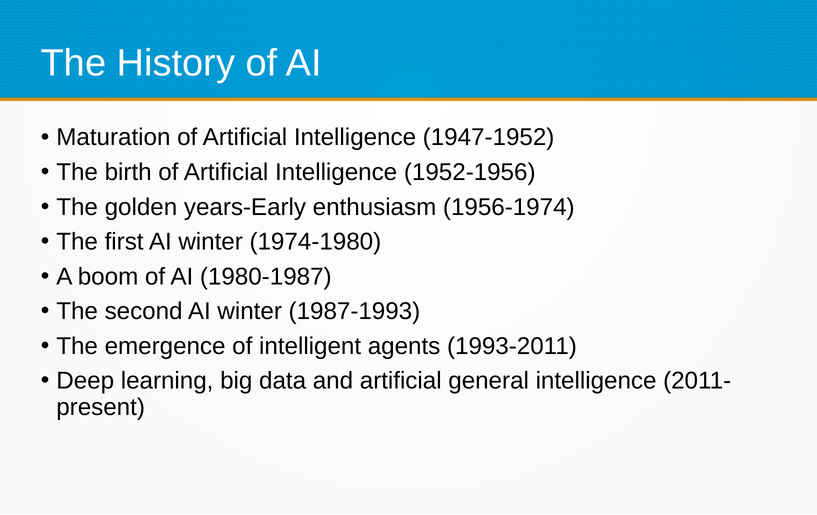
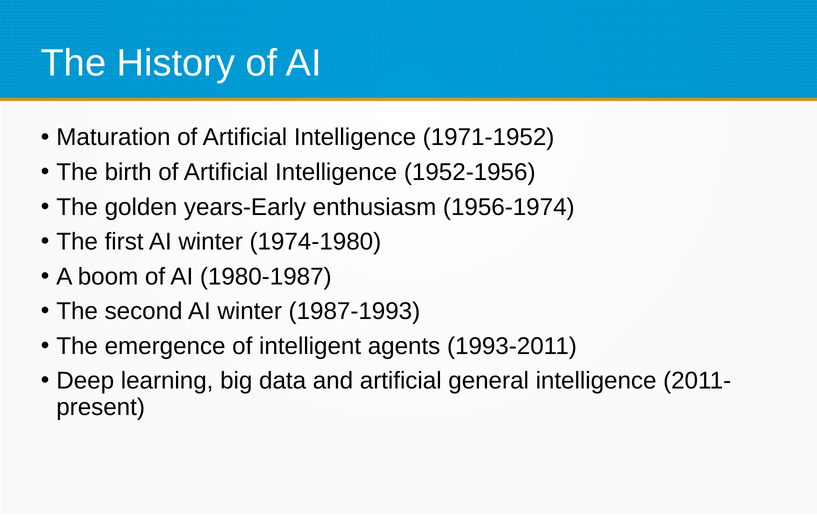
1947-1952: 1947-1952 -> 1971-1952 (489, 137)
